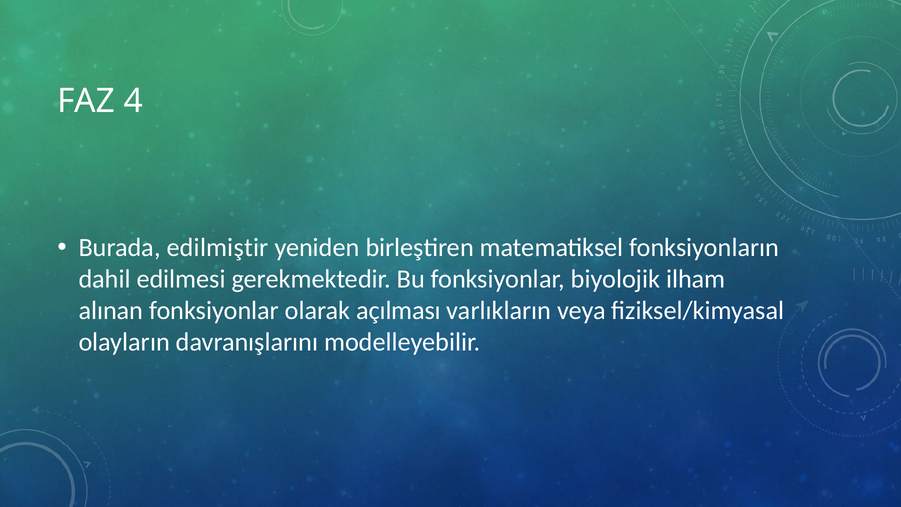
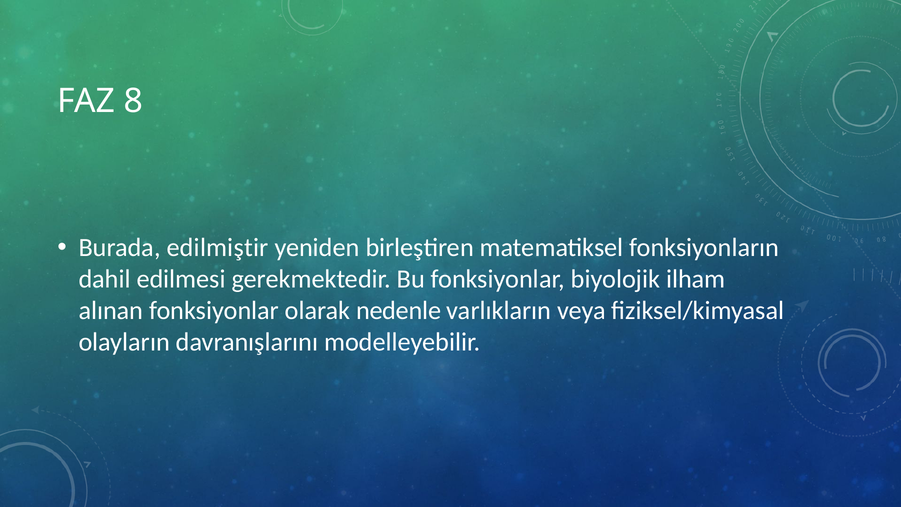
4: 4 -> 8 (134, 101)
açılması: açılması -> nedenle (399, 311)
